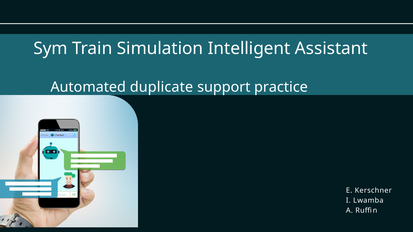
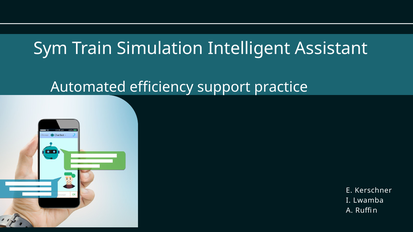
duplicate: duplicate -> efficiency (162, 87)
